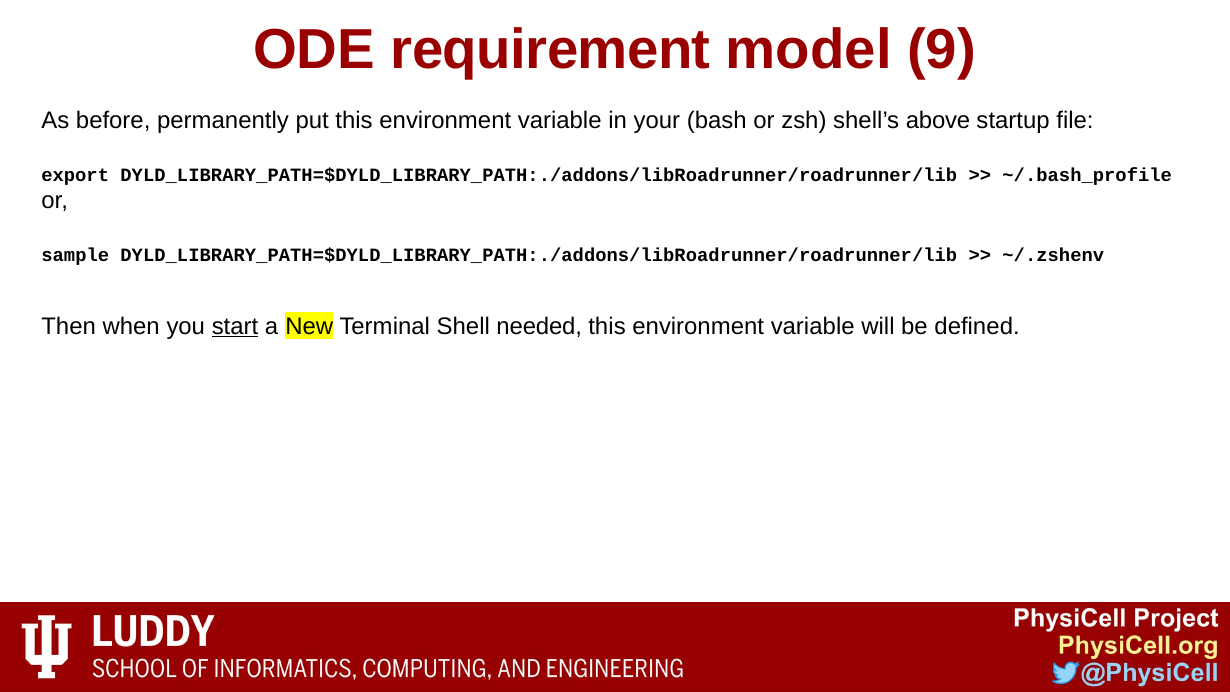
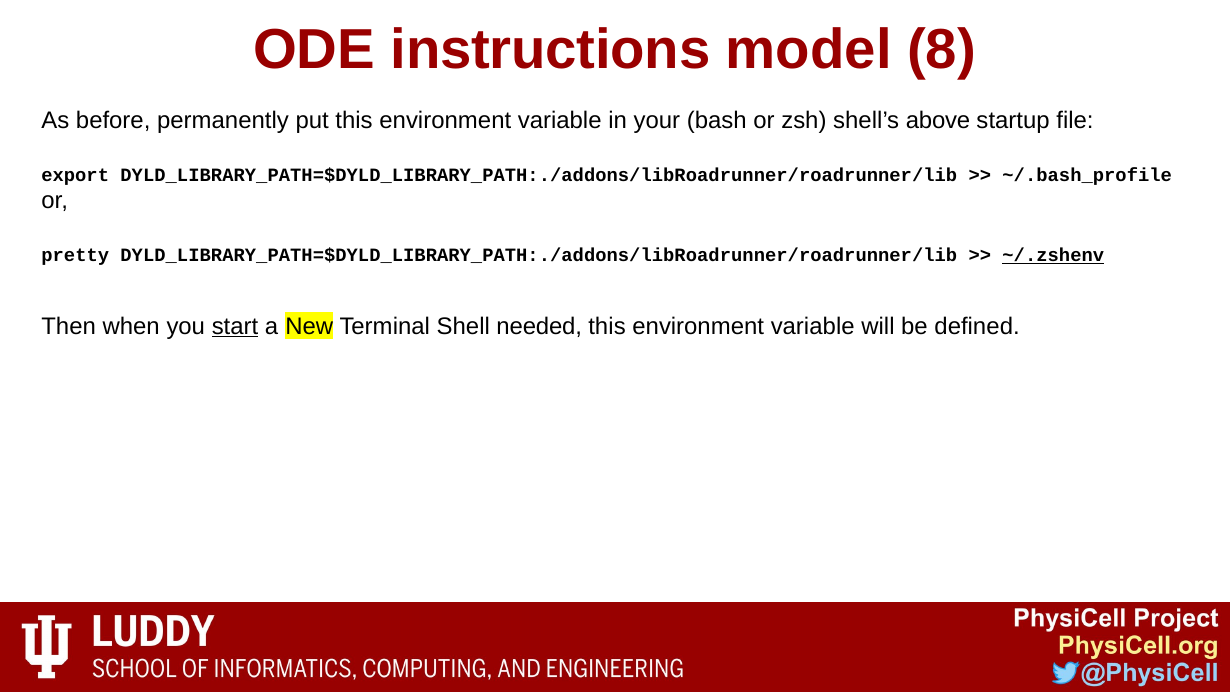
requirement: requirement -> instructions (551, 49)
9: 9 -> 8 (942, 49)
sample: sample -> pretty (75, 255)
~/.zshenv underline: none -> present (1053, 255)
